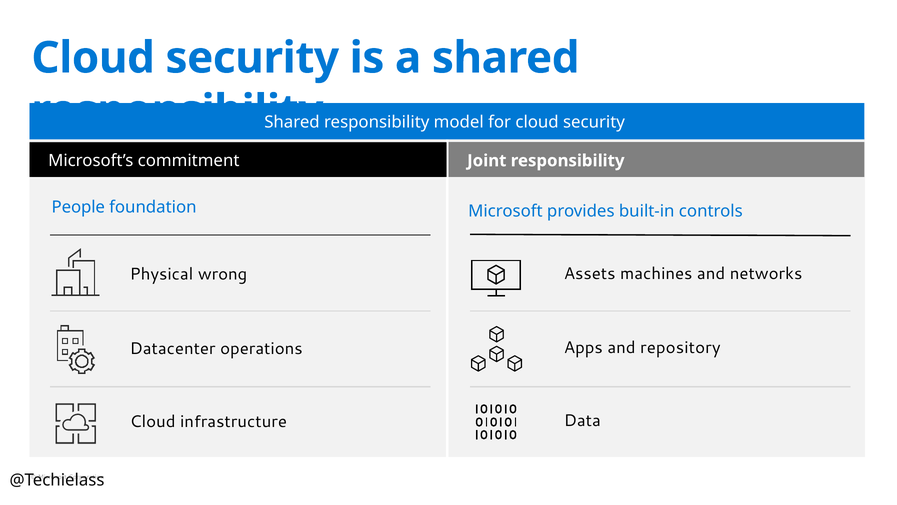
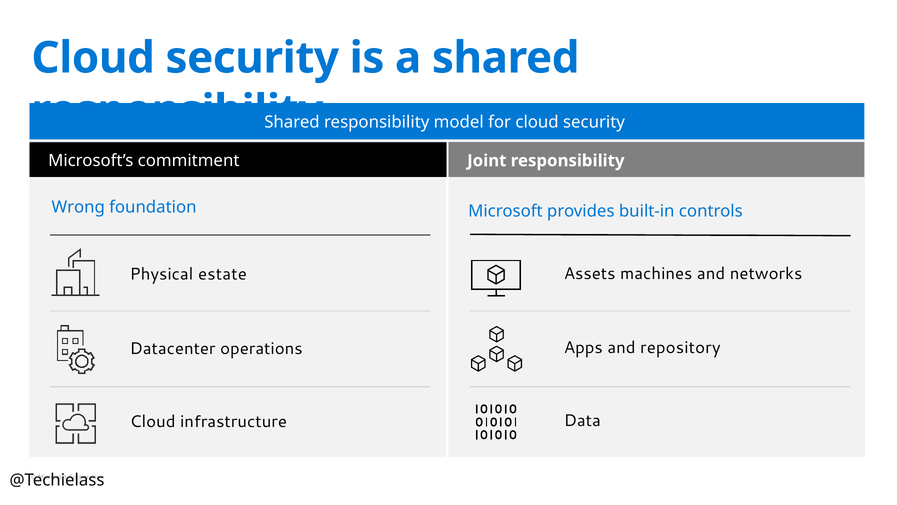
People: People -> Wrong (78, 207)
wrong: wrong -> estate (222, 274)
